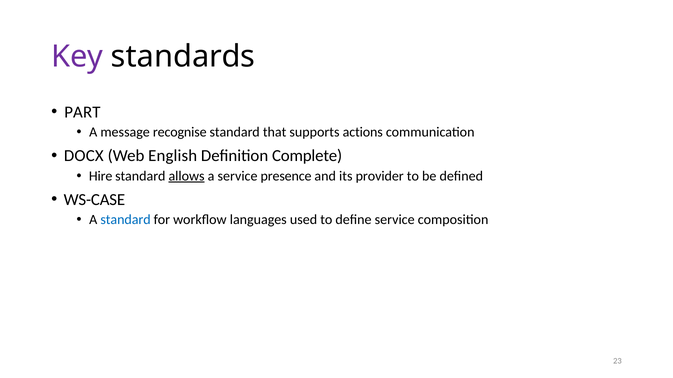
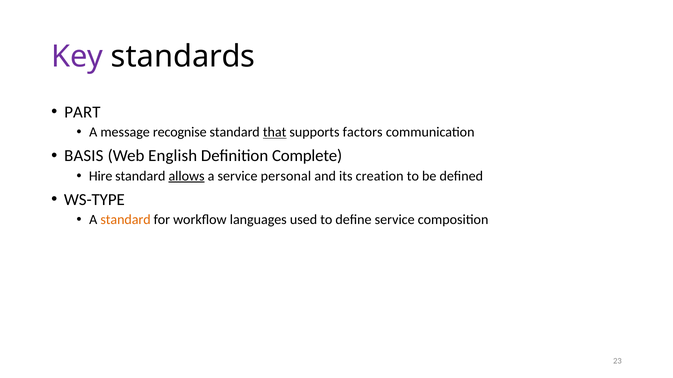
that underline: none -> present (275, 132)
actions: actions -> factors (363, 132)
DOCX: DOCX -> BASIS (84, 156)
presence: presence -> personal (286, 176)
provider: provider -> creation (380, 176)
WS-CASE: WS-CASE -> WS-TYPE (94, 200)
standard colour: blue -> orange (126, 220)
